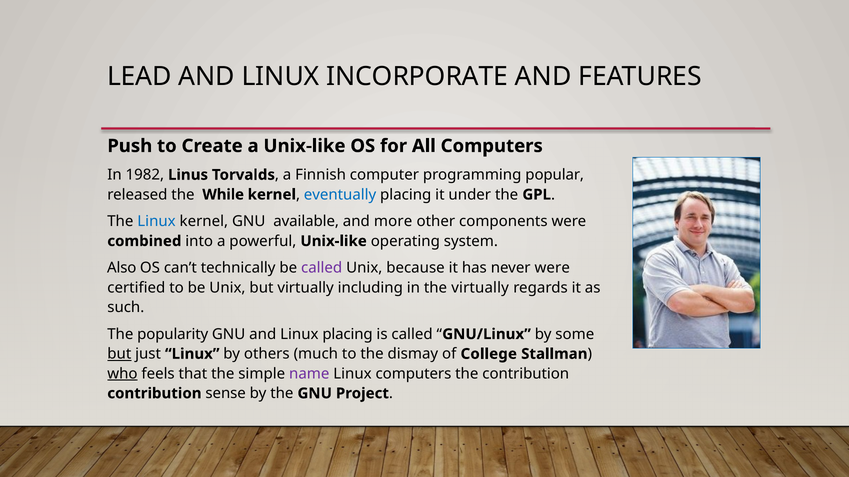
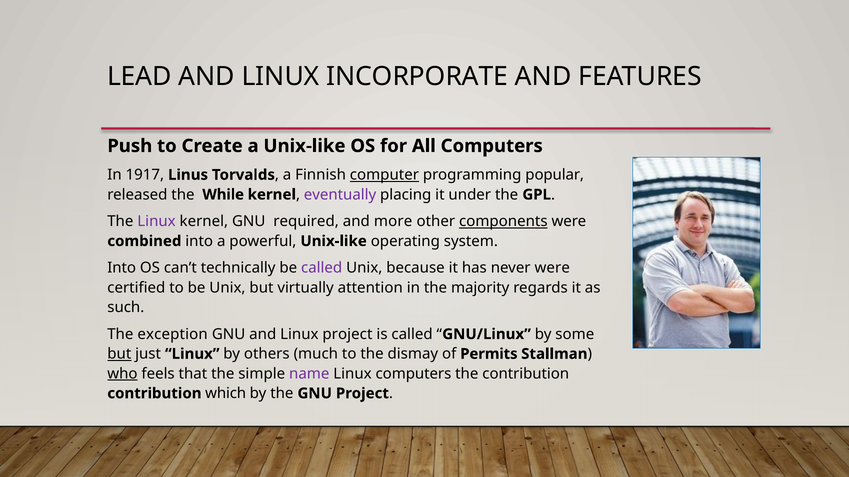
1982: 1982 -> 1917 (145, 175)
computer underline: none -> present (384, 175)
eventually colour: blue -> purple (340, 195)
Linux colour: blue -> purple (157, 222)
available: available -> required (306, 222)
components underline: none -> present (503, 222)
Also: Also -> Into (122, 268)
including: including -> attention (370, 288)
the virtually: virtually -> majority (480, 288)
popularity: popularity -> exception (173, 335)
Linux placing: placing -> project (347, 335)
College: College -> Permits (489, 354)
sense: sense -> which (226, 394)
